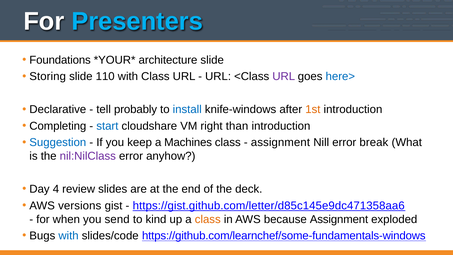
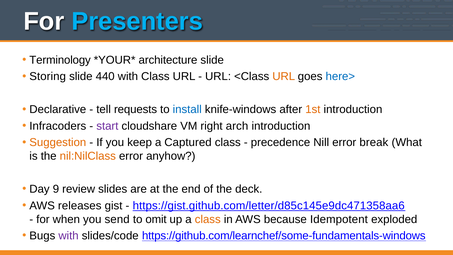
Foundations: Foundations -> Terminology (60, 60)
110: 110 -> 440 (105, 76)
URL colour: purple -> orange (284, 76)
probably: probably -> requests (136, 109)
Completing: Completing -> Infracoders (58, 126)
start colour: blue -> purple (107, 126)
than: than -> arch (237, 126)
Suggestion colour: blue -> orange (58, 142)
Machines: Machines -> Captured (188, 142)
assignment: assignment -> precedence (281, 142)
nil:NilClass colour: purple -> orange (88, 156)
4: 4 -> 9 (56, 189)
versions: versions -> releases (80, 206)
kind: kind -> omit (156, 219)
because Assignment: Assignment -> Idempotent (339, 219)
with colour: blue -> purple (69, 236)
